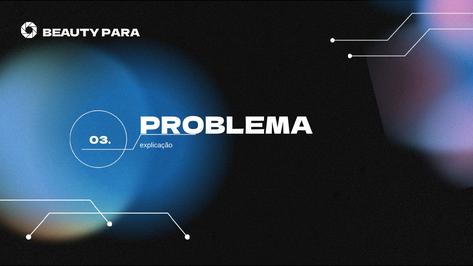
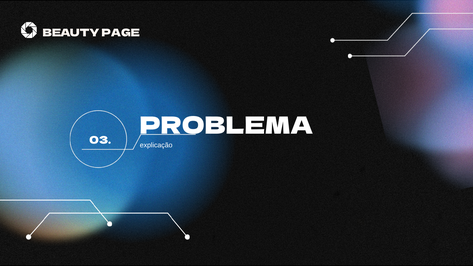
BEAUTY PARA: PARA -> PAGE (121, 33)
